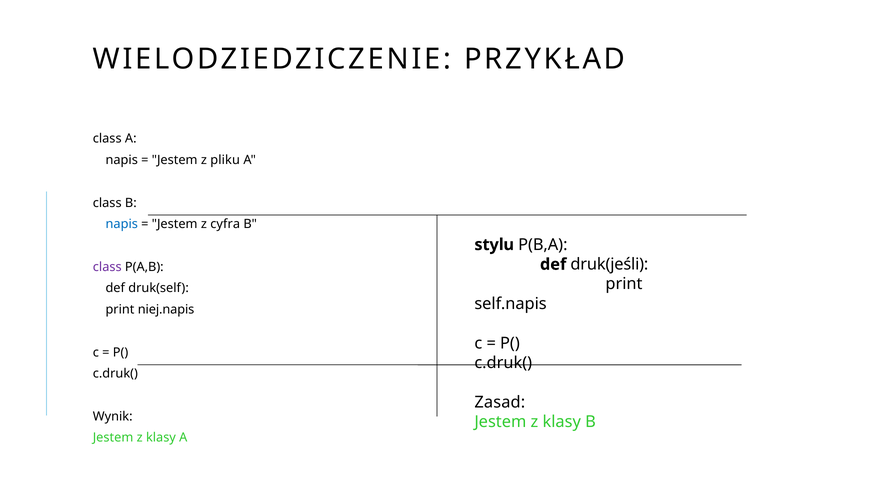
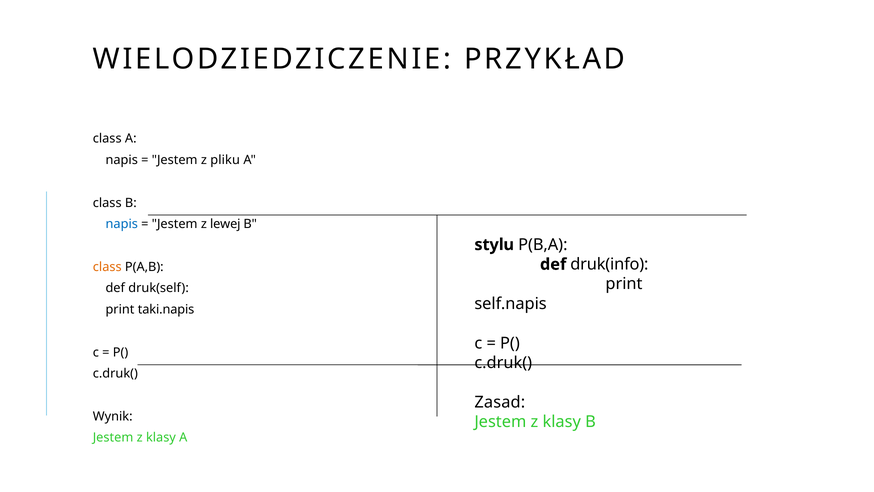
cyfra: cyfra -> lewej (225, 224)
druk(jeśli: druk(jeśli -> druk(info (609, 264)
class colour: purple -> orange (107, 267)
niej.napis: niej.napis -> taki.napis (166, 309)
